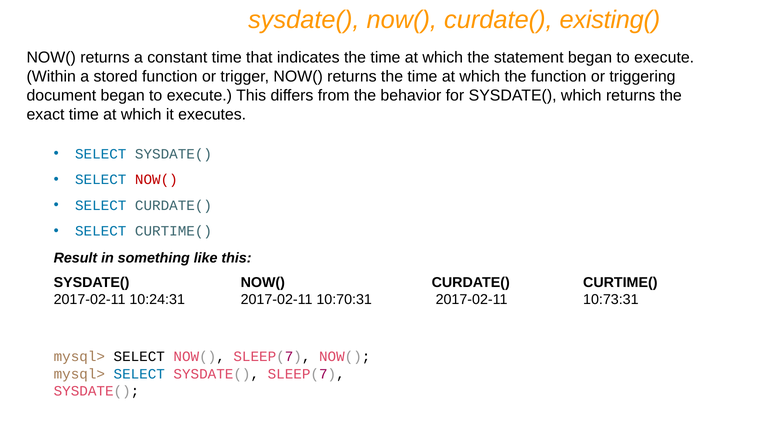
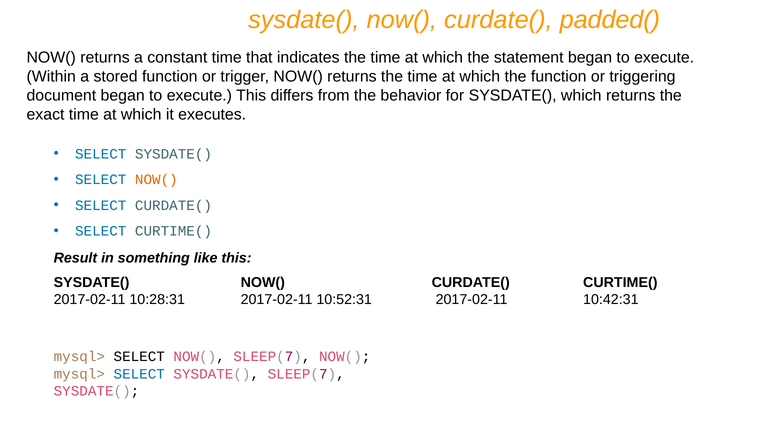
existing(: existing( -> padded( (610, 20)
NOW( colour: red -> orange (156, 180)
10:24:31: 10:24:31 -> 10:28:31 (157, 300)
10:70:31: 10:70:31 -> 10:52:31 (344, 300)
10:73:31: 10:73:31 -> 10:42:31 (611, 300)
